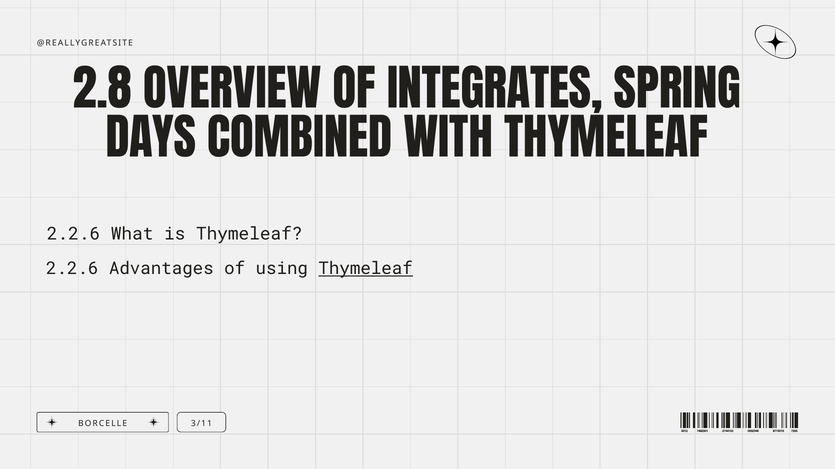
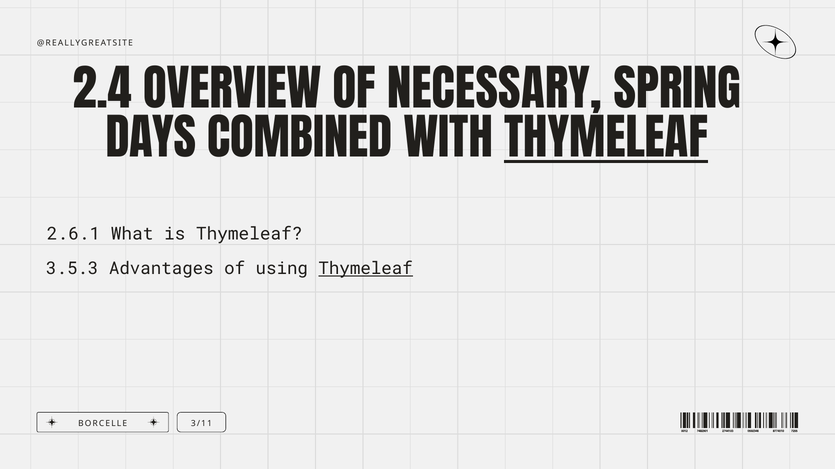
2.8: 2.8 -> 2.4 (102, 92)
INTEGRATES: INTEGRATES -> NECESSARY (495, 92)
THYMELEAF underline: none -> present (606, 141)
2.2.6: 2.2.6 -> 2.6.1 (74, 234)
2.2.6: 2.2.6 -> 3.5.3 (72, 269)
